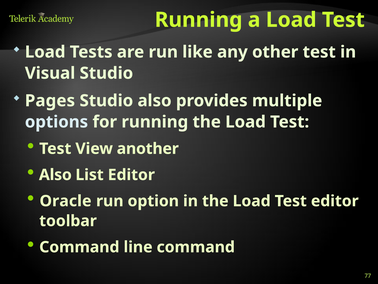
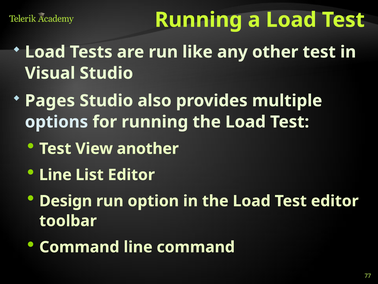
Also: Also -> Line (55, 175)
Oracle: Oracle -> Design (66, 201)
